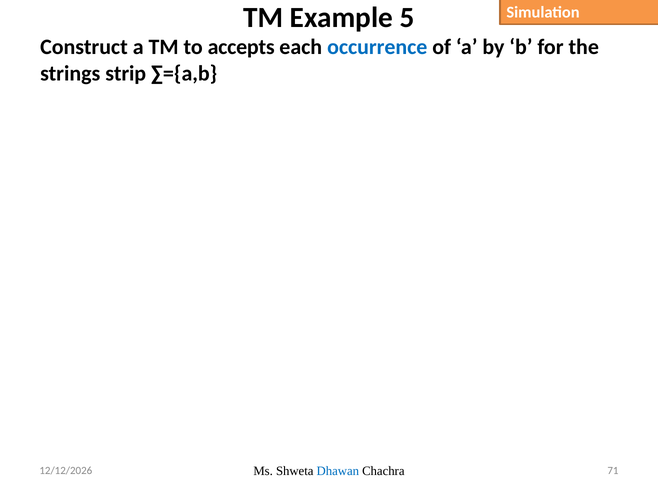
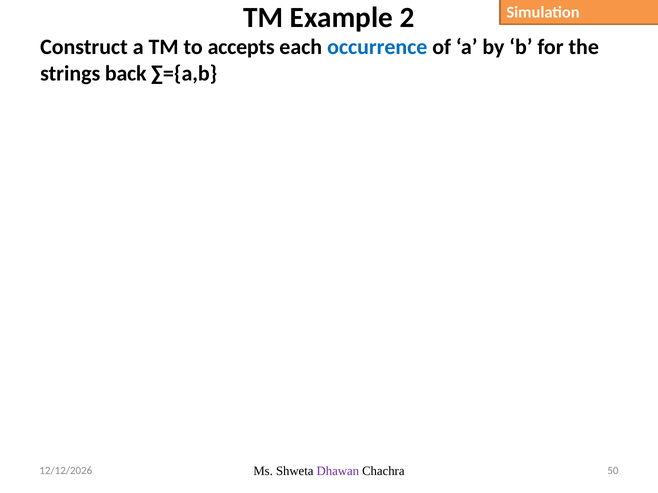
5: 5 -> 2 (407, 18)
strip: strip -> back (126, 73)
Dhawan colour: blue -> purple (338, 471)
71: 71 -> 50 (613, 471)
